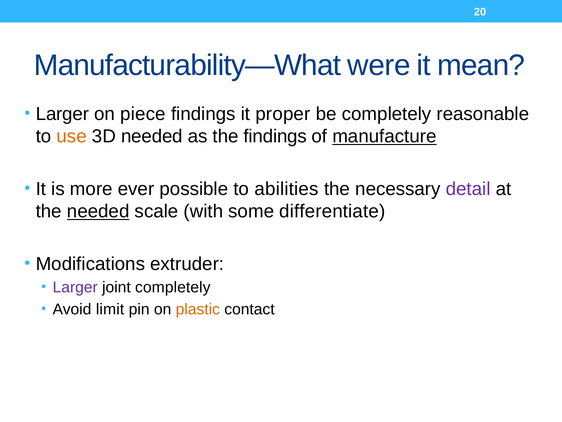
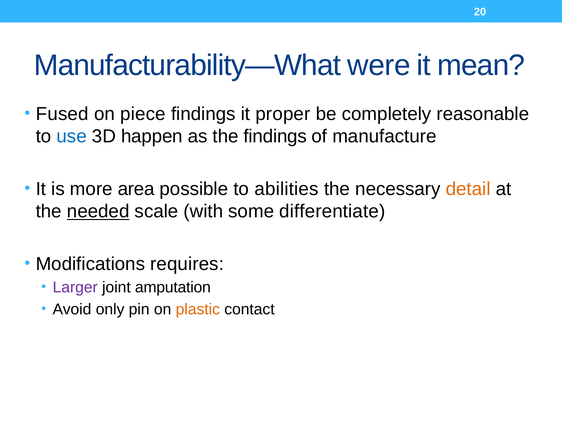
Larger: Larger -> Fused (62, 114)
use colour: orange -> blue (72, 136)
3D needed: needed -> happen (152, 136)
manufacture underline: present -> none (384, 136)
ever: ever -> area (136, 189)
detail colour: purple -> orange (468, 189)
extruder: extruder -> requires (187, 264)
joint completely: completely -> amputation (173, 287)
limit: limit -> only (110, 309)
